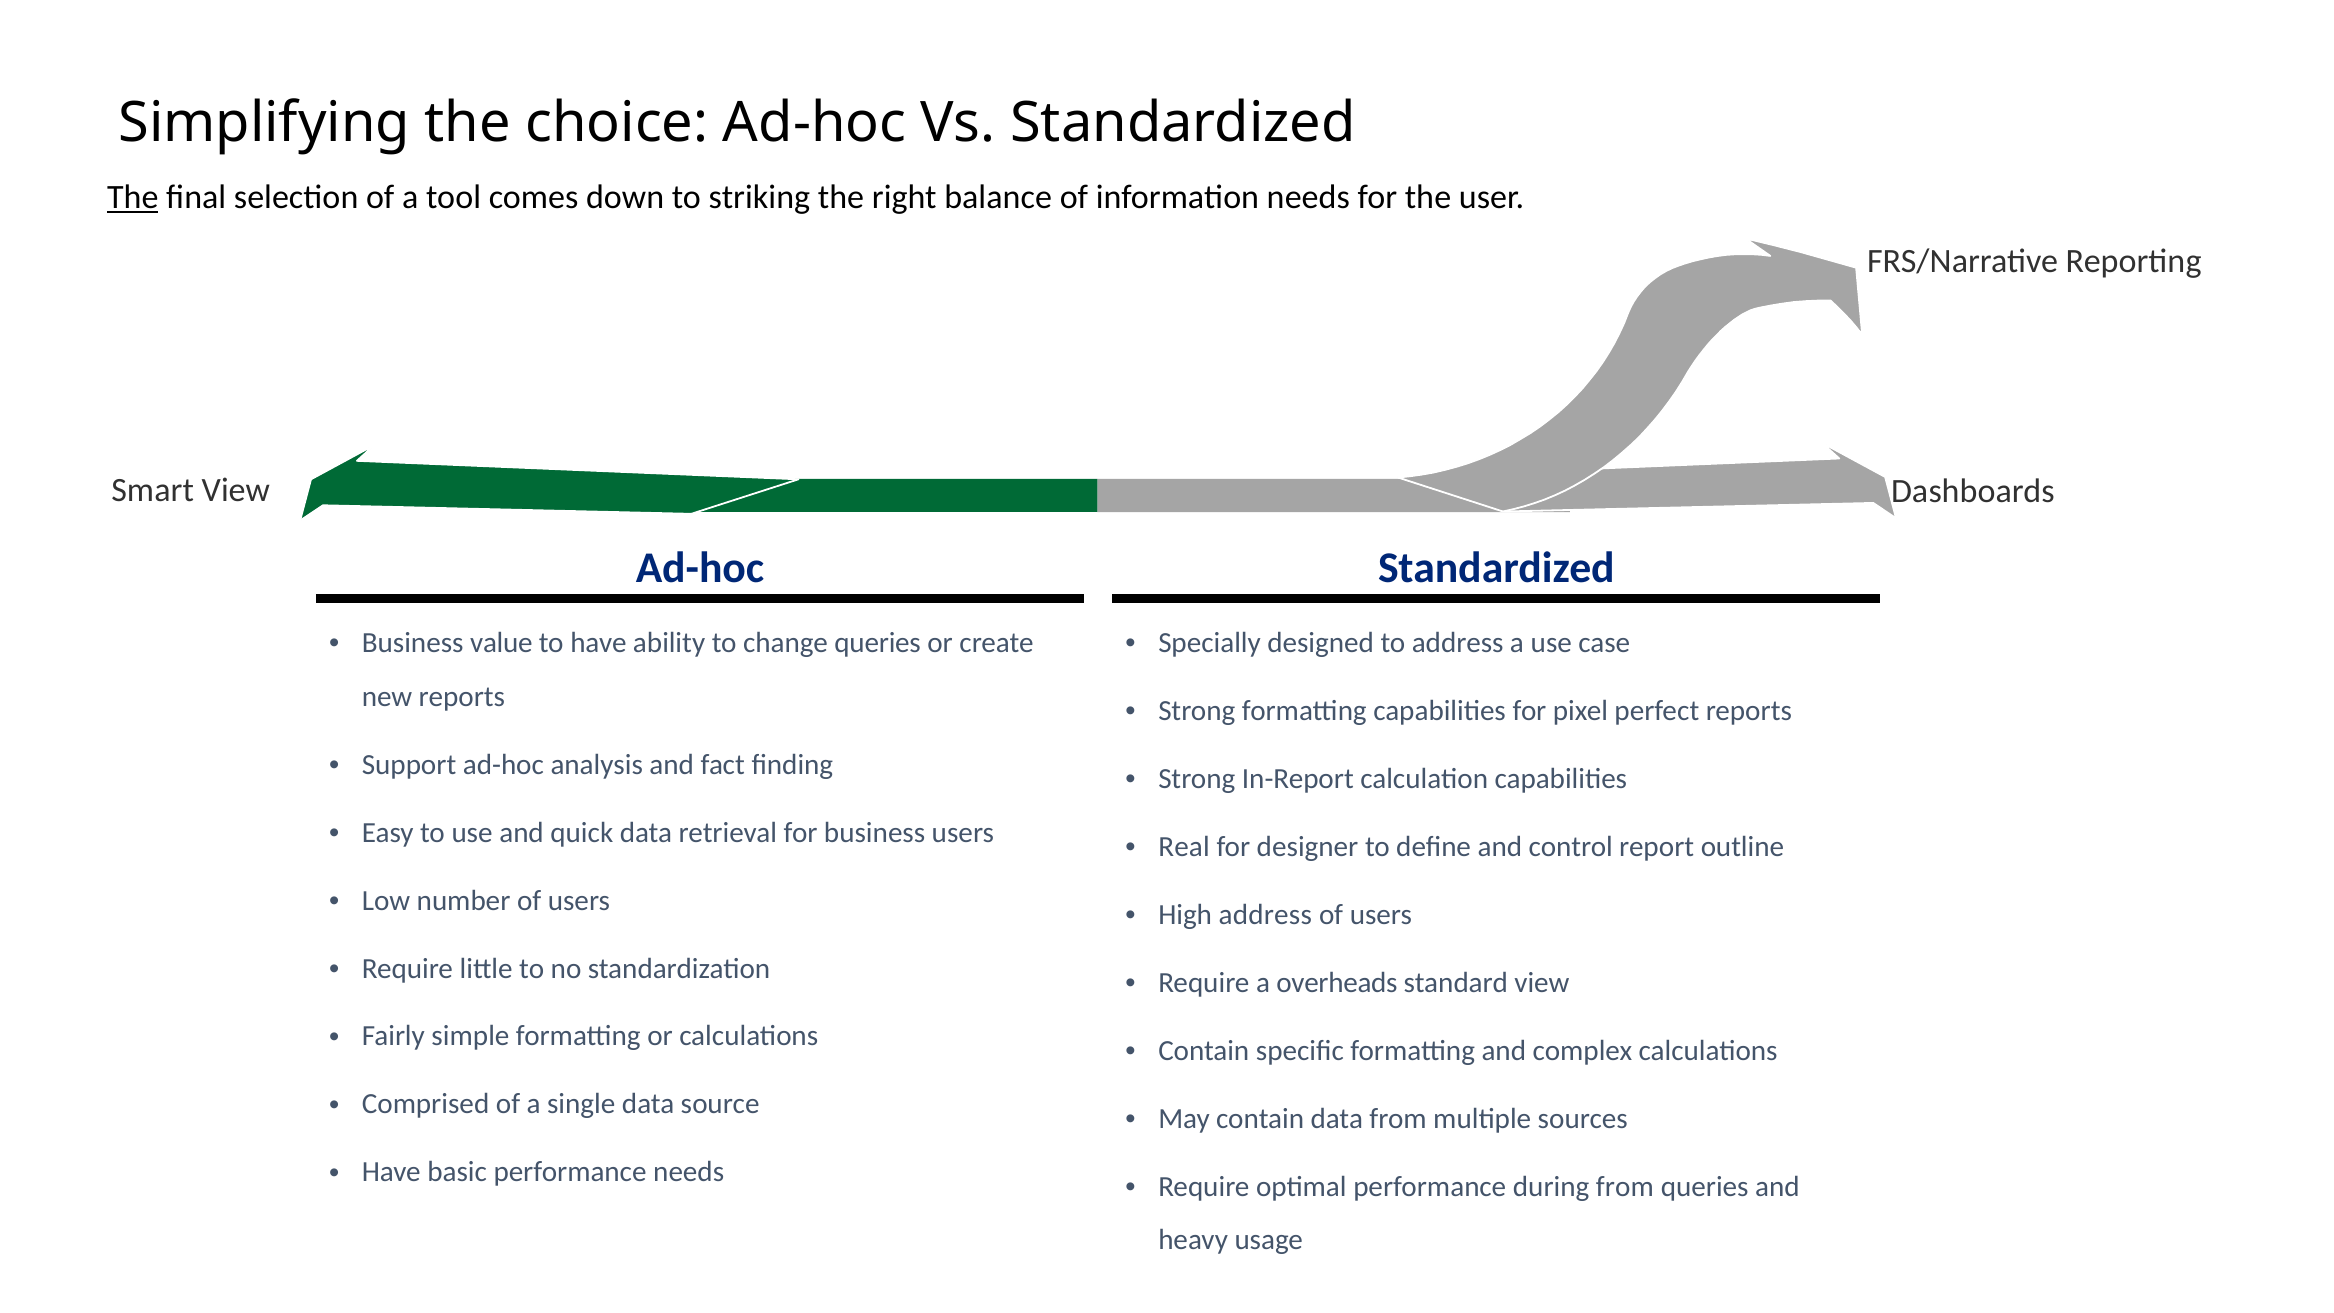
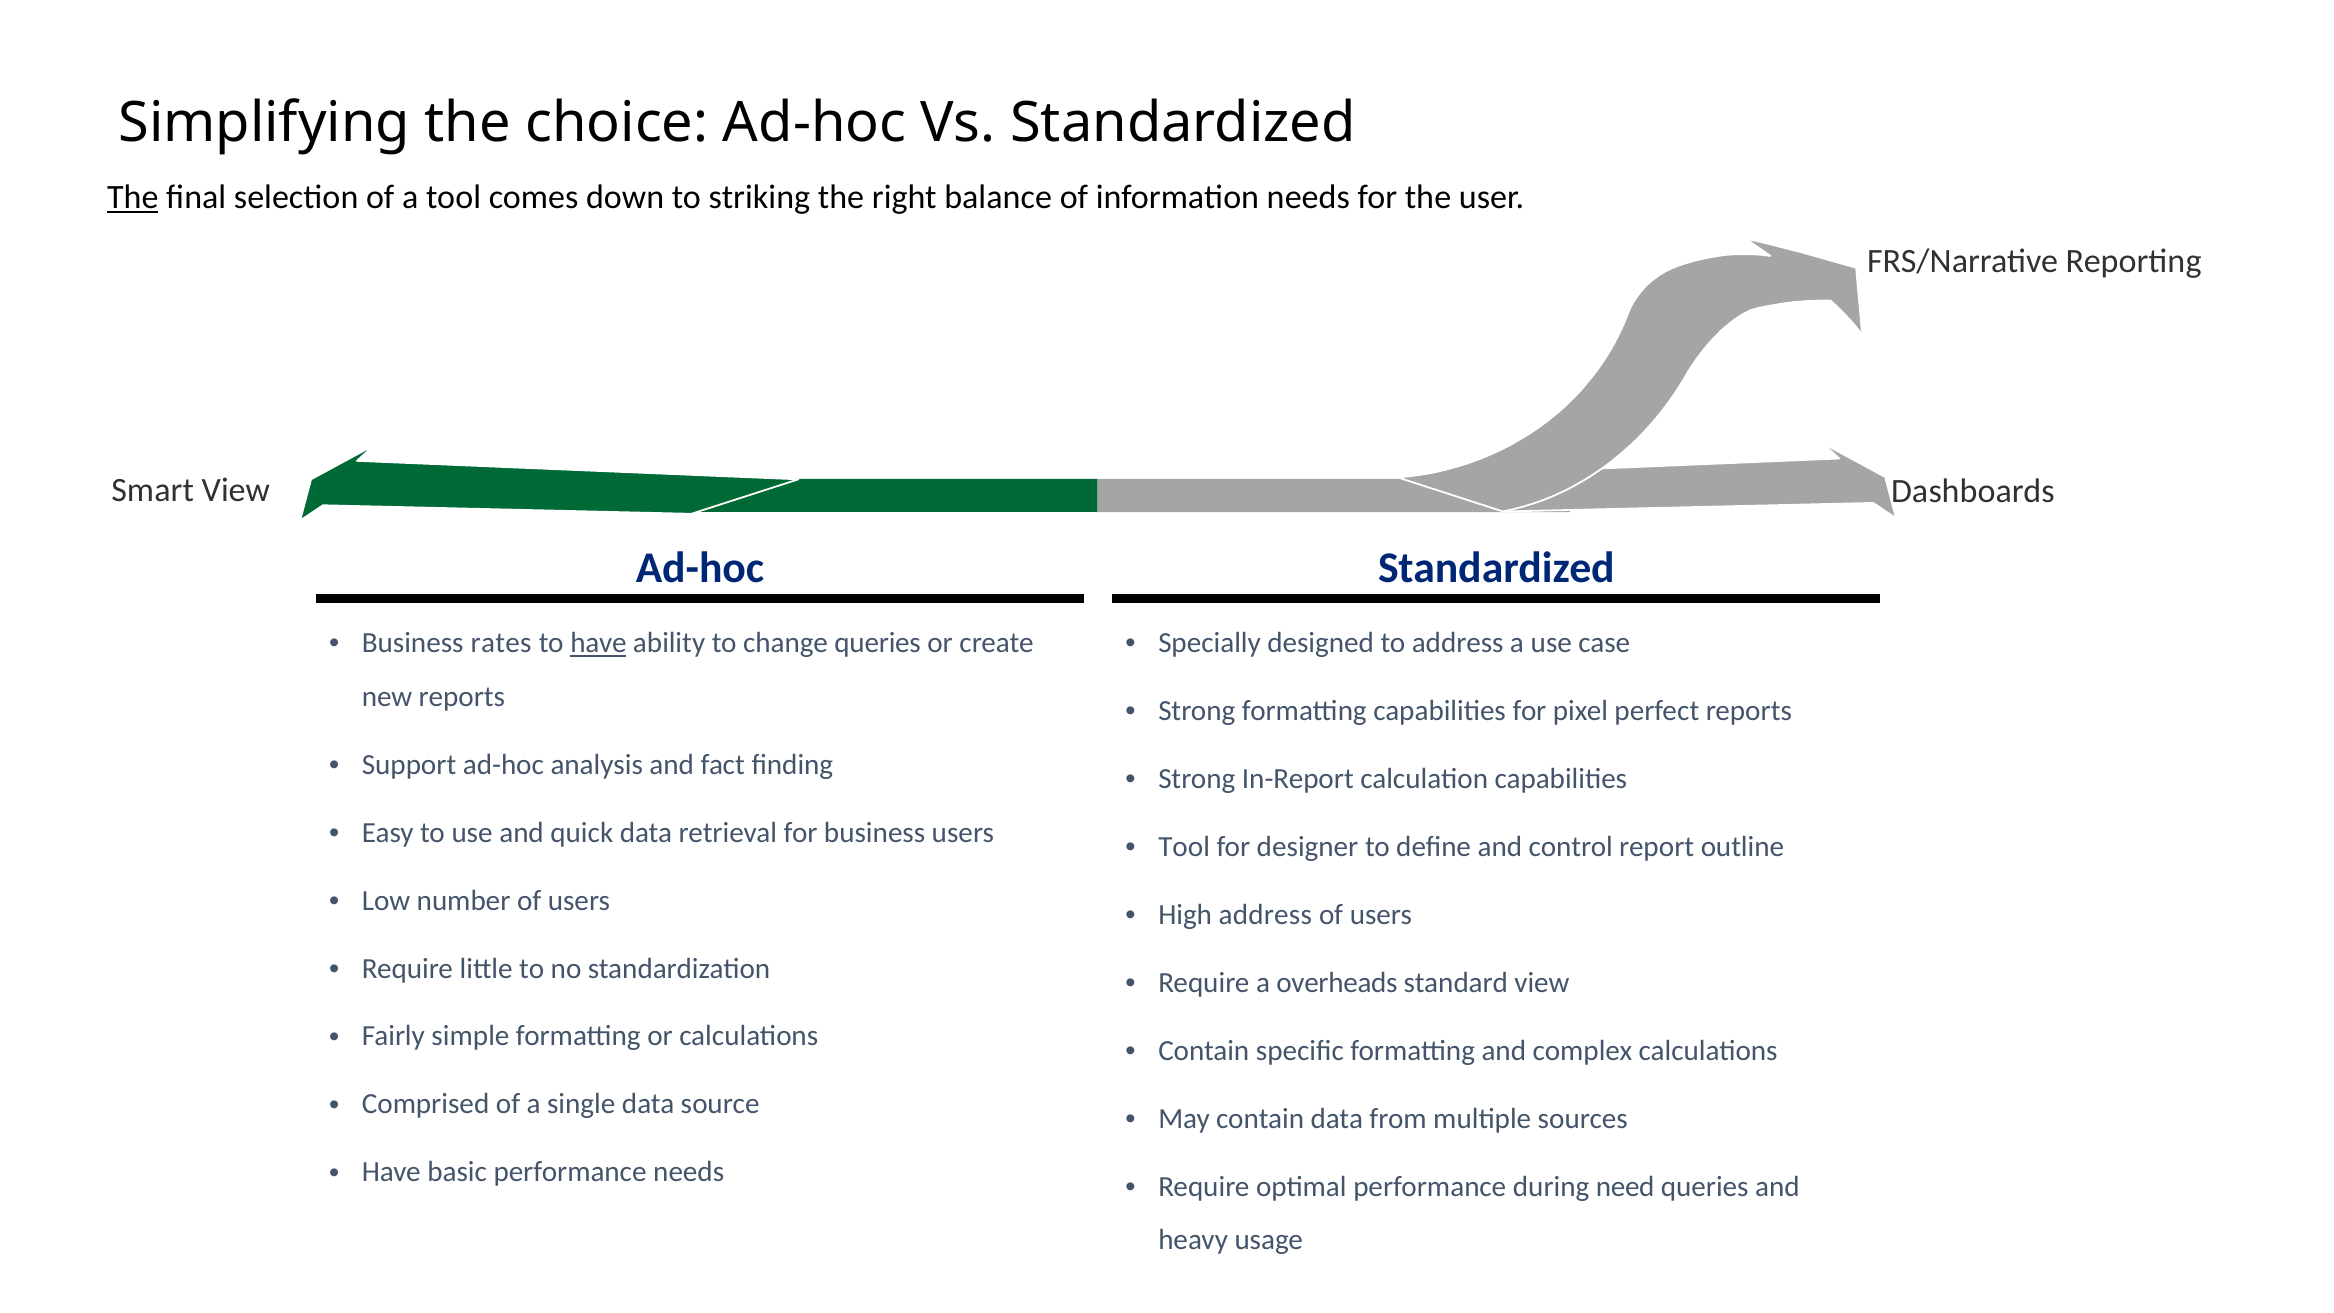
value: value -> rates (501, 643)
have underline: none -> present (598, 643)
Real: Real -> Tool (1184, 847)
during from: from -> need (1625, 1187)
